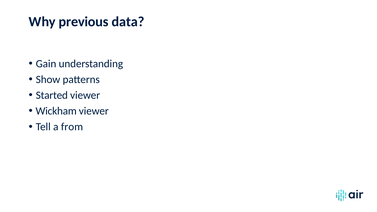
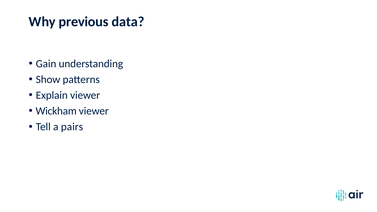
Started: Started -> Explain (52, 95)
from: from -> pairs (72, 127)
